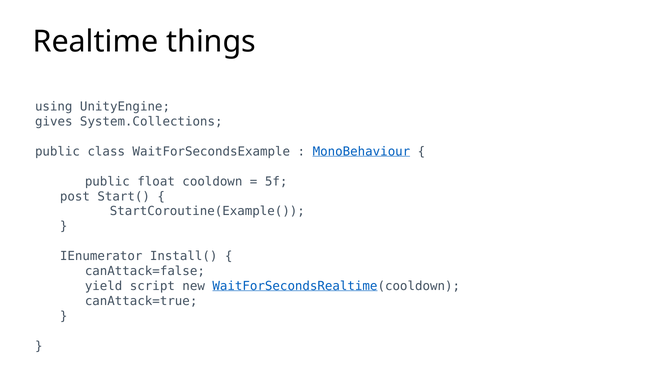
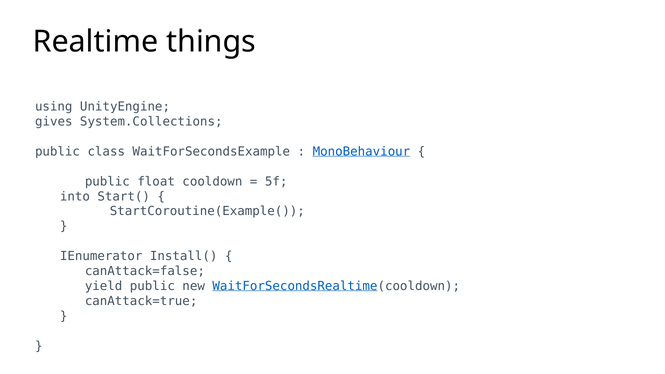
post: post -> into (75, 196)
yield script: script -> public (152, 286)
